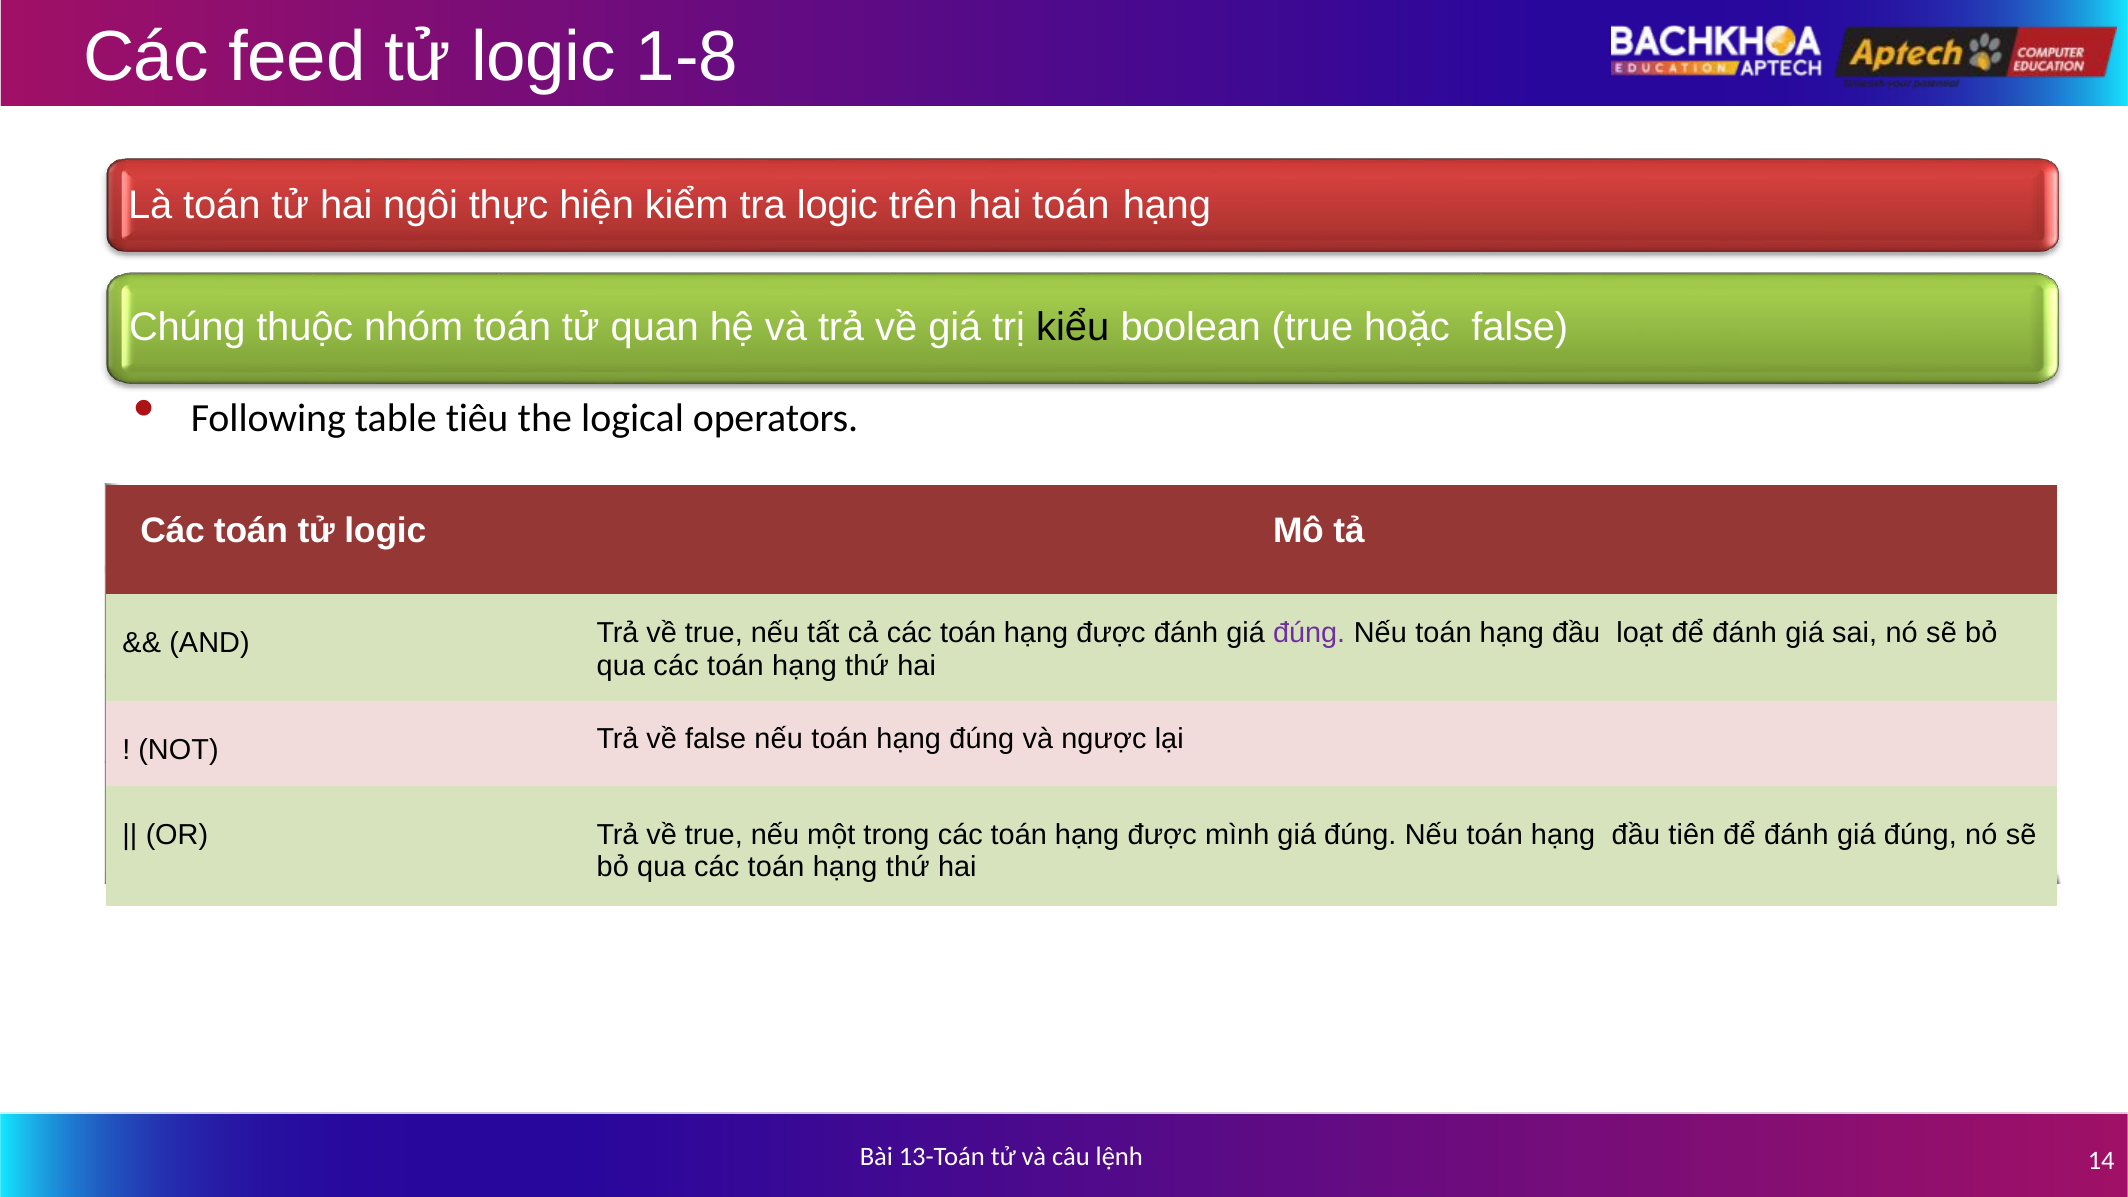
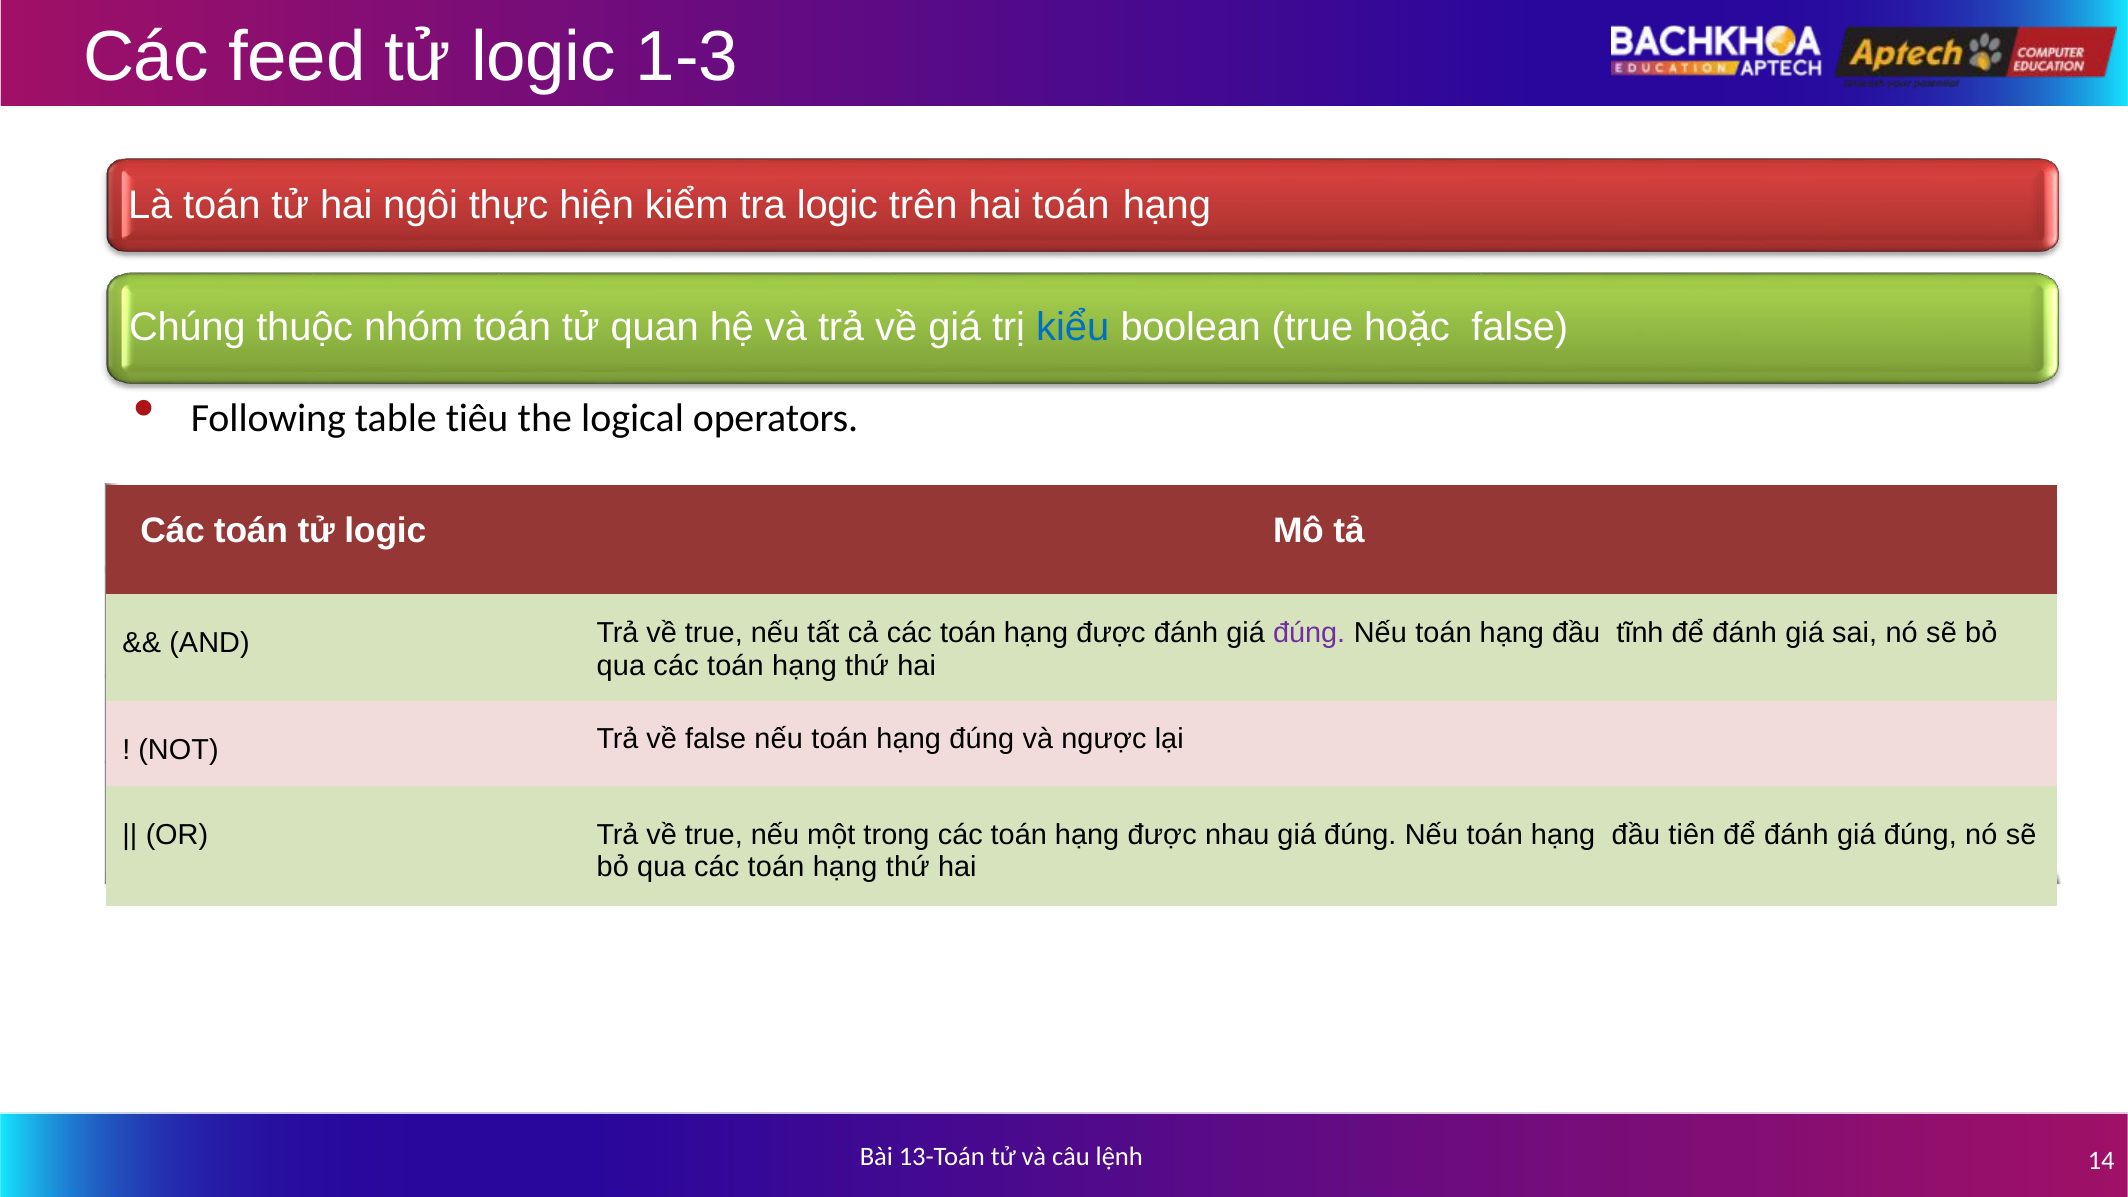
1-8: 1-8 -> 1-3 (687, 57)
kiểu colour: black -> blue (1073, 328)
loạt: loạt -> tĩnh (1640, 633)
mình: mình -> nhau (1237, 835)
